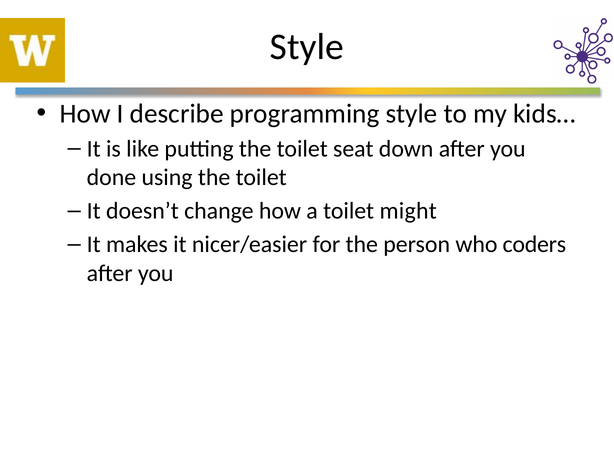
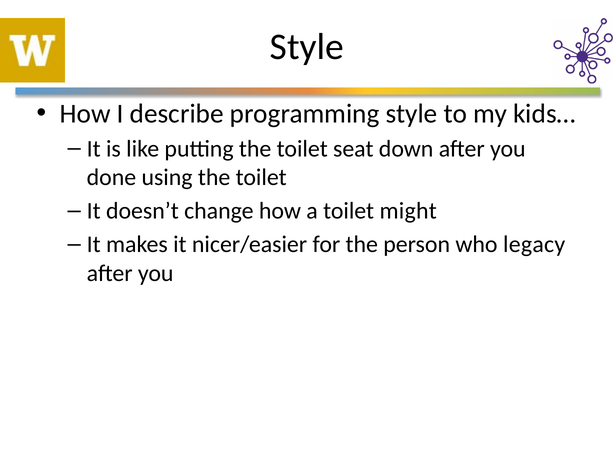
coders: coders -> legacy (534, 244)
